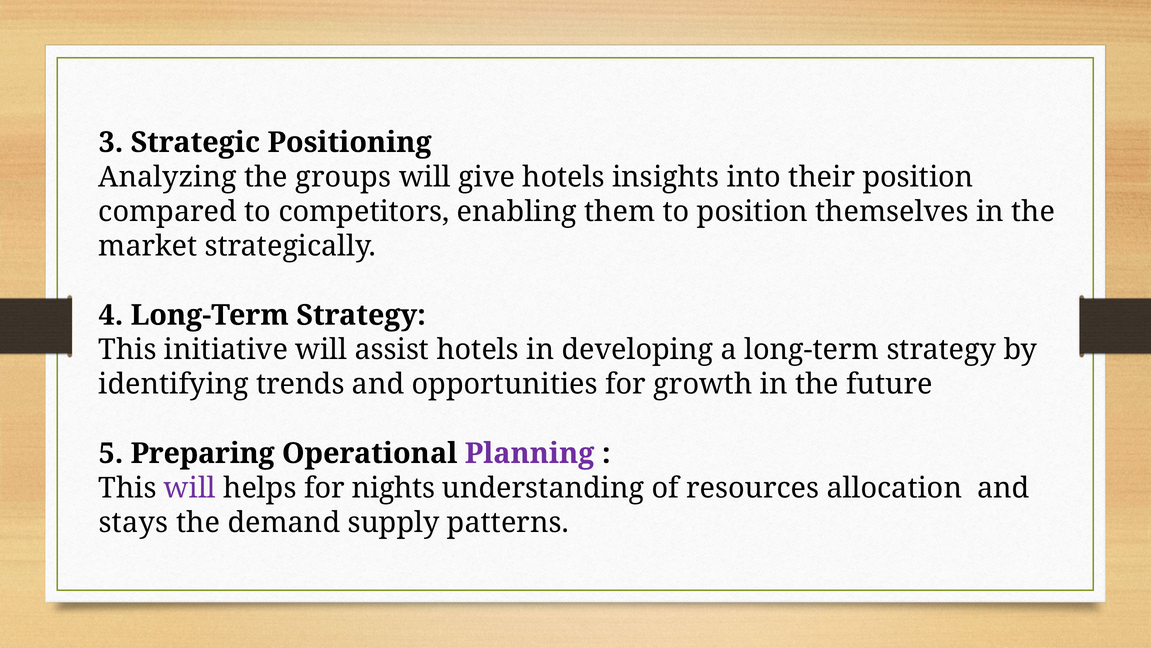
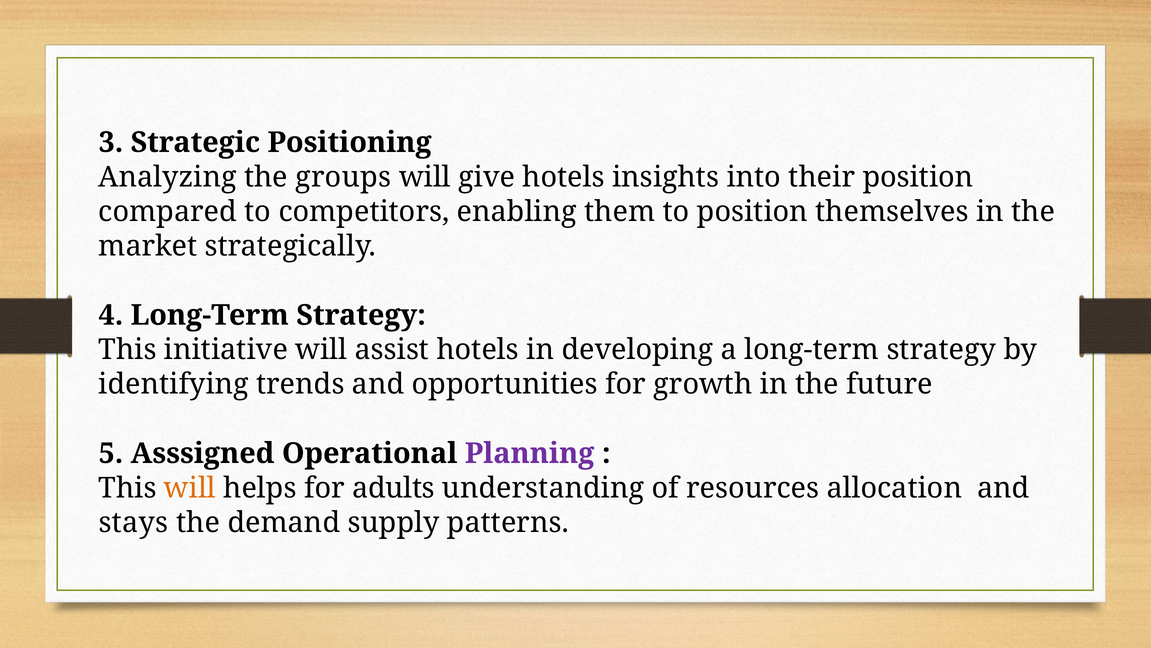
Preparing: Preparing -> Asssigned (203, 453)
will colour: purple -> orange (190, 488)
nights: nights -> adults (393, 488)
